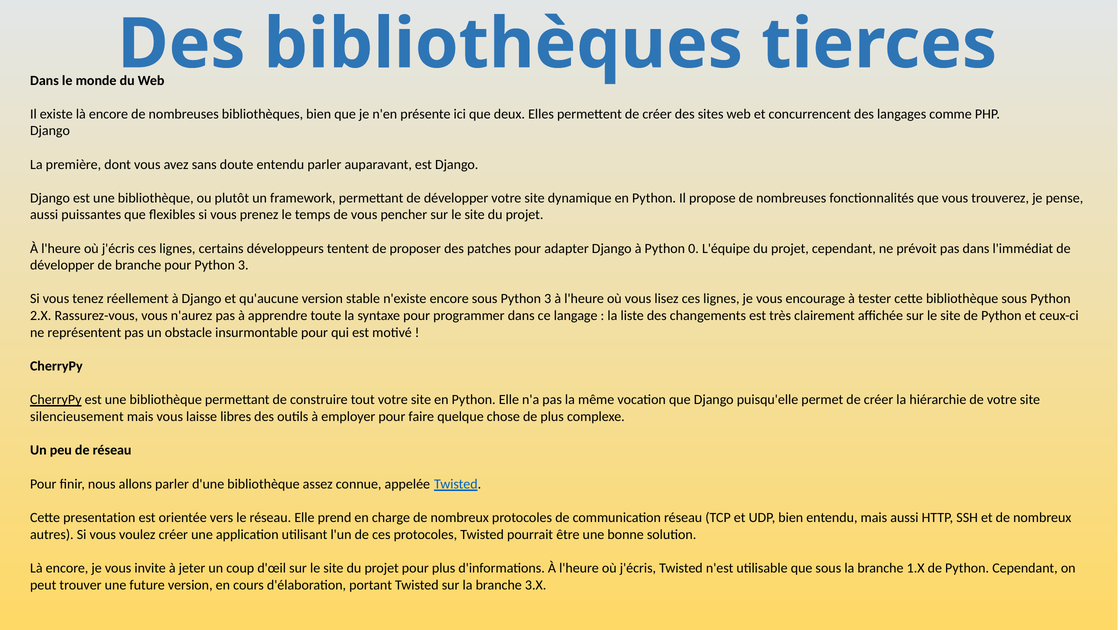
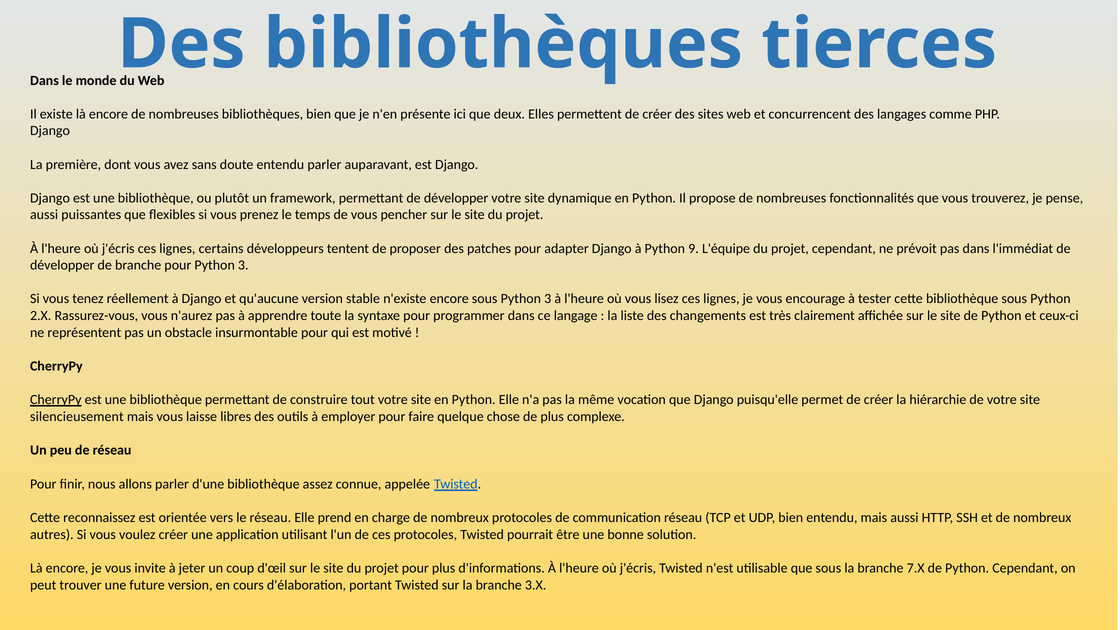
0: 0 -> 9 (694, 248)
presentation: presentation -> reconnaissez (99, 518)
1.X: 1.X -> 7.X (916, 568)
